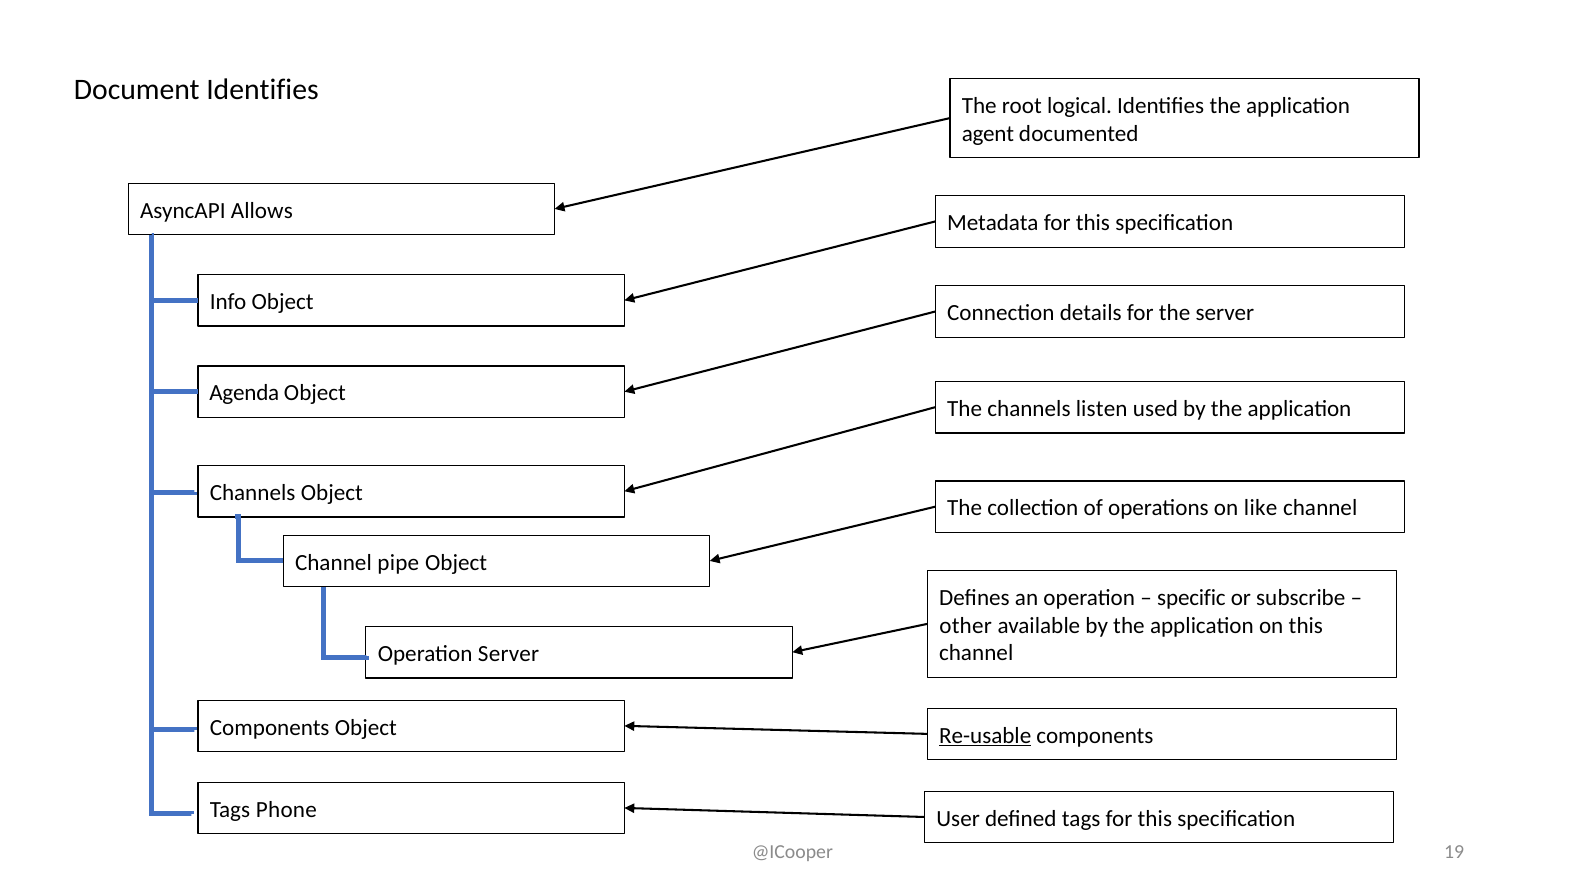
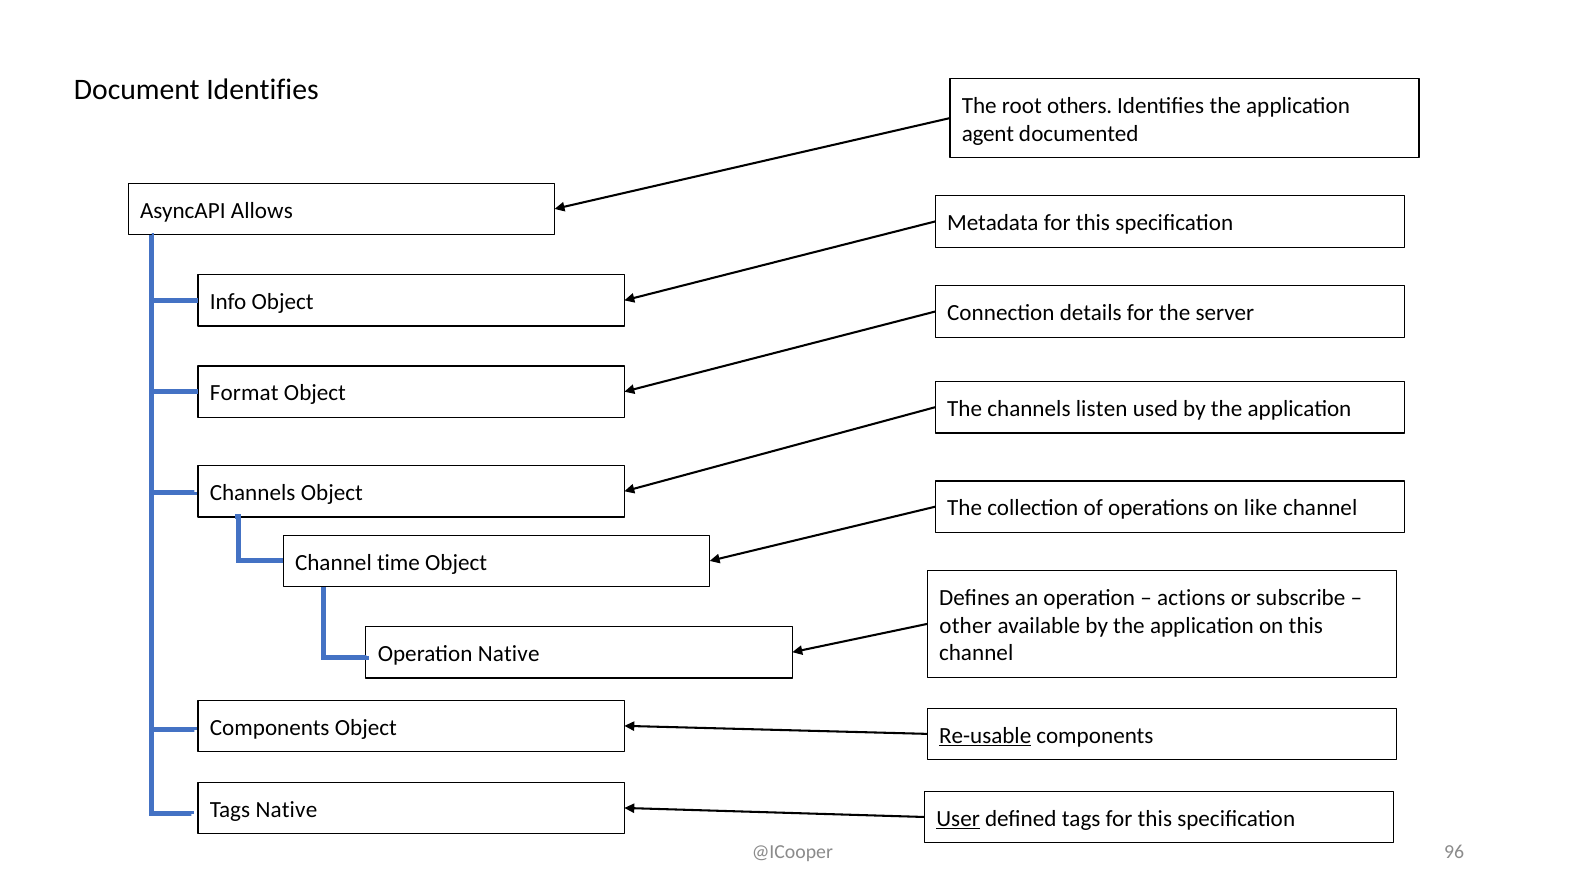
logical: logical -> others (1080, 106)
Agenda: Agenda -> Format (244, 393)
pipe: pipe -> time (398, 562)
specific: specific -> actions (1191, 597)
Operation Server: Server -> Native (509, 653)
Tags Phone: Phone -> Native (286, 809)
User underline: none -> present (958, 818)
19: 19 -> 96 (1454, 851)
